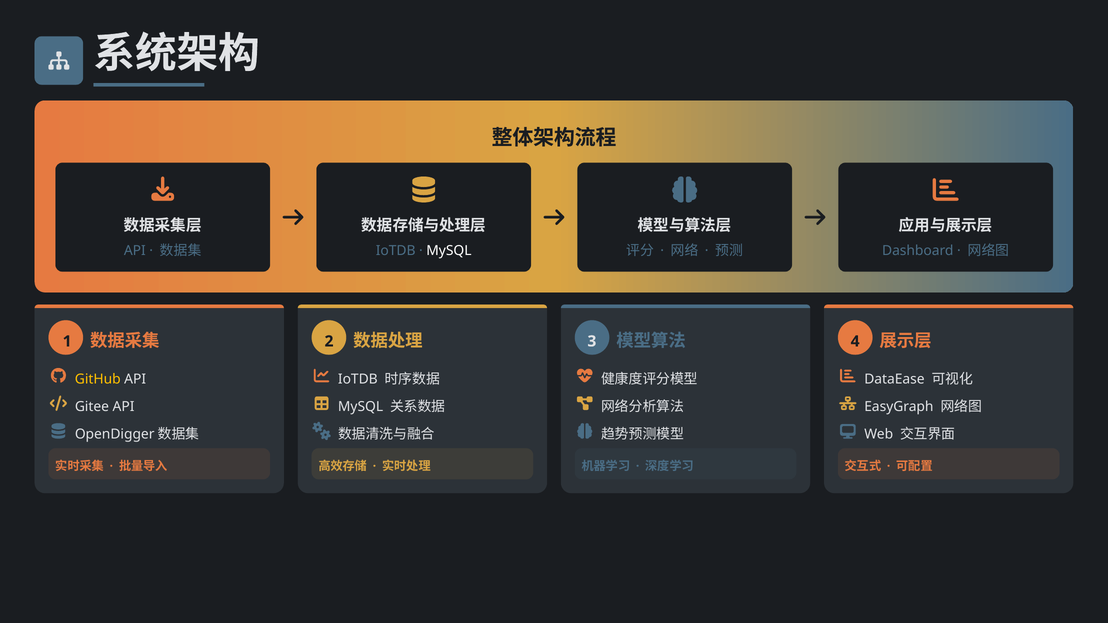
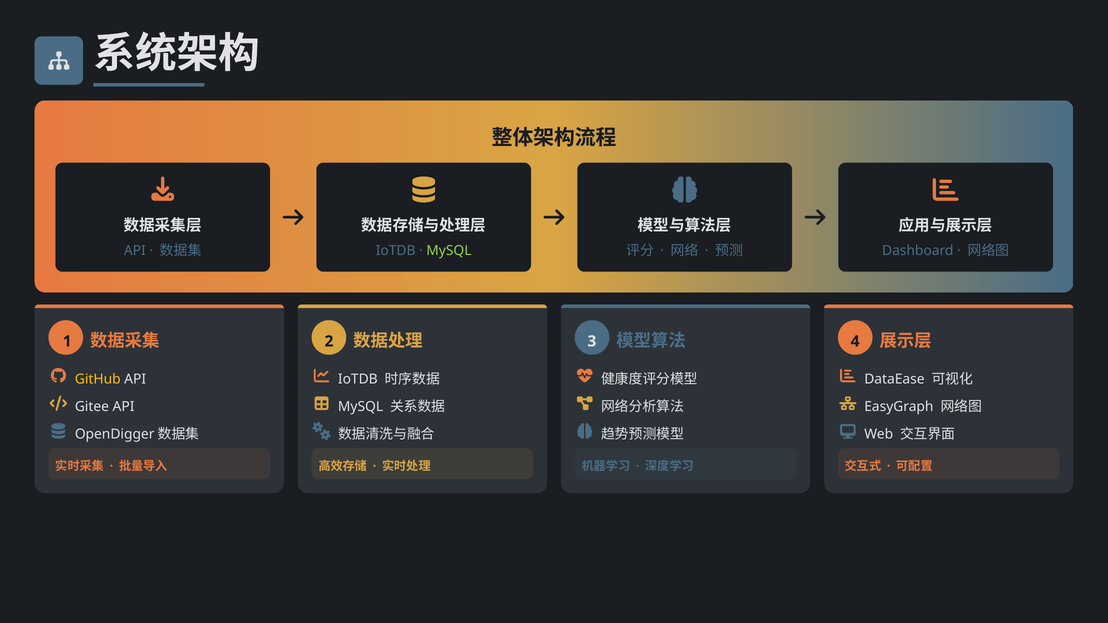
MySQL colour: white -> light green (449, 251)
